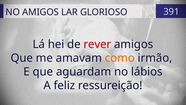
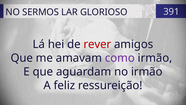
NO AMIGOS: AMIGOS -> SERMOS (41, 12)
como colour: orange -> purple (120, 58)
no lábios: lábios -> irmão (147, 71)
